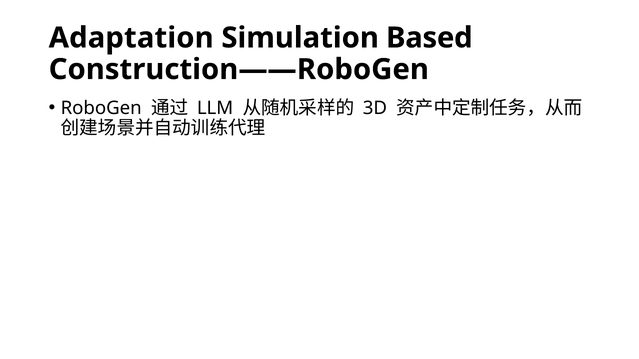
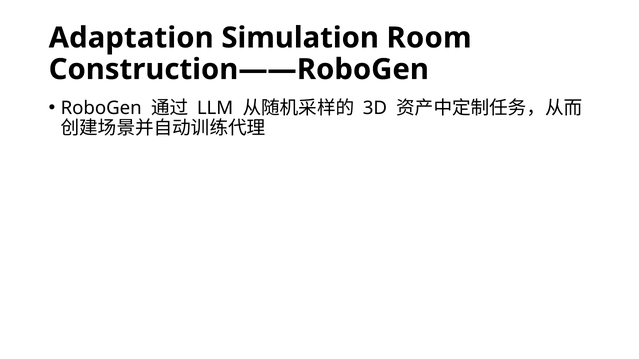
Based: Based -> Room (429, 38)
